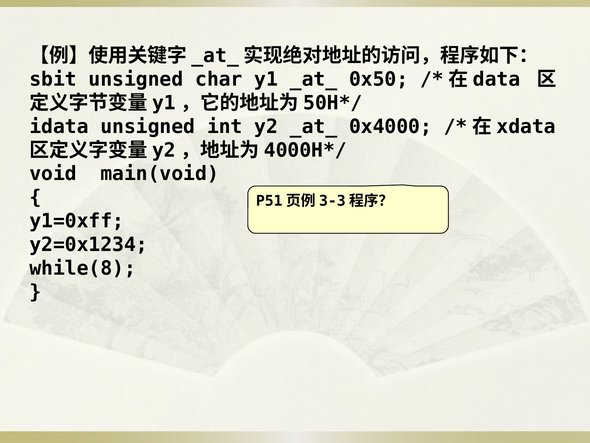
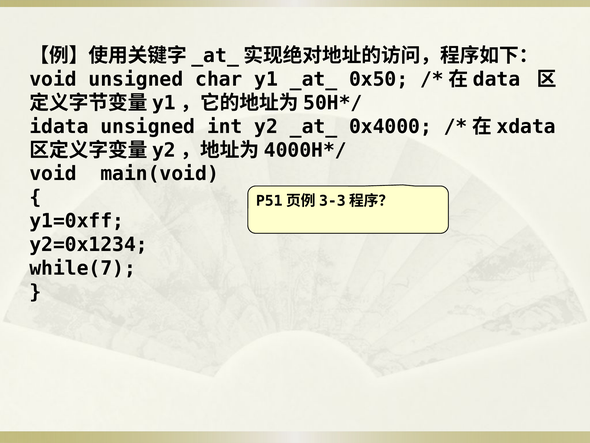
sbit: sbit -> void (53, 79)
while(8: while(8 -> while(7 (83, 268)
